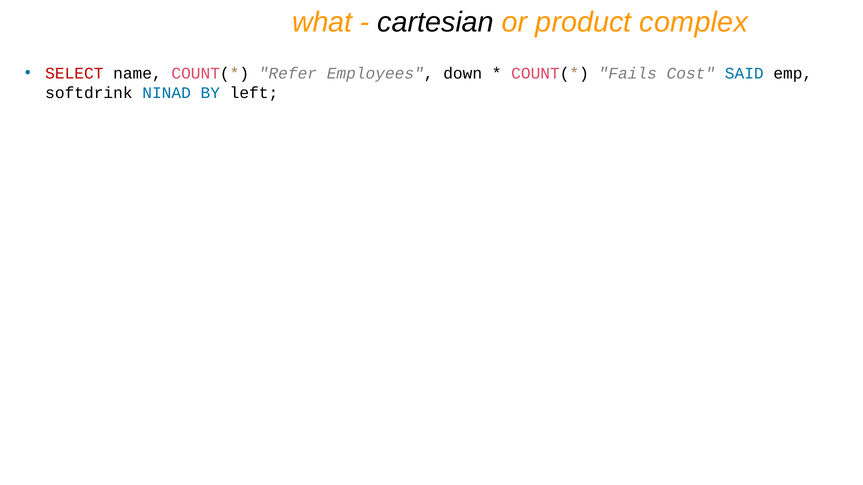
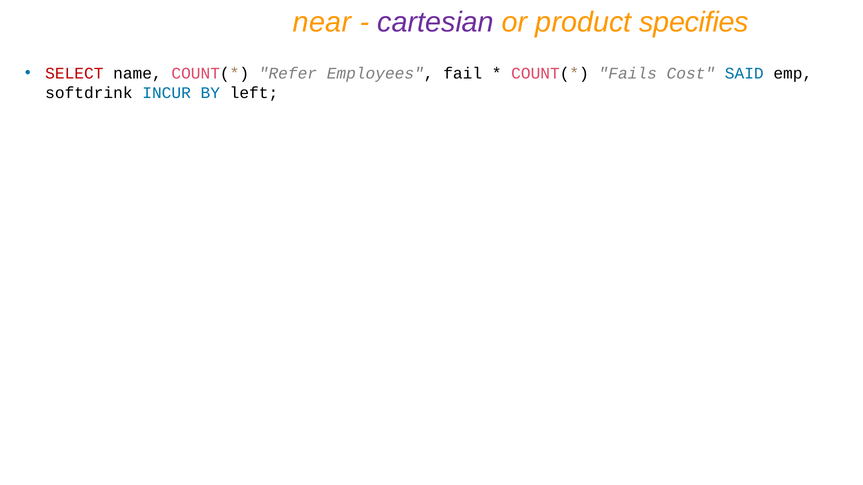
what: what -> near (322, 22)
cartesian colour: black -> purple (436, 22)
complex: complex -> specifies (694, 22)
down: down -> fail (463, 73)
NINAD: NINAD -> INCUR (167, 93)
